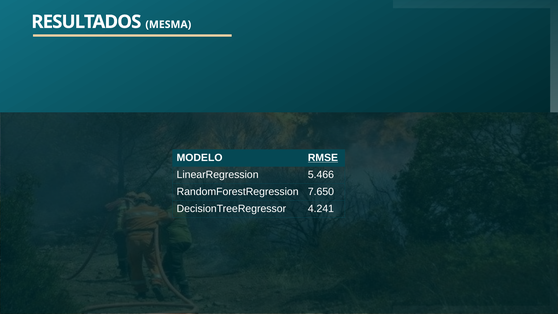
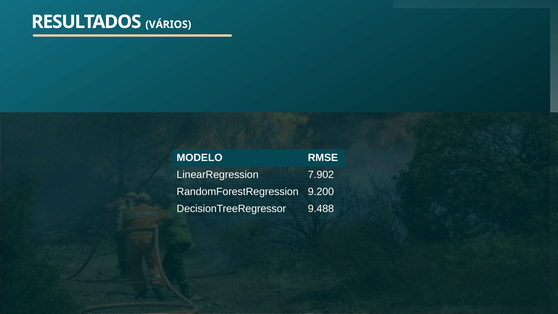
MESMA: MESMA -> VÁRIOS (168, 25)
RMSE underline: present -> none (323, 158)
5.466: 5.466 -> 7.902 (321, 175)
7.650: 7.650 -> 9.200 (321, 192)
4.241: 4.241 -> 9.488 (321, 209)
